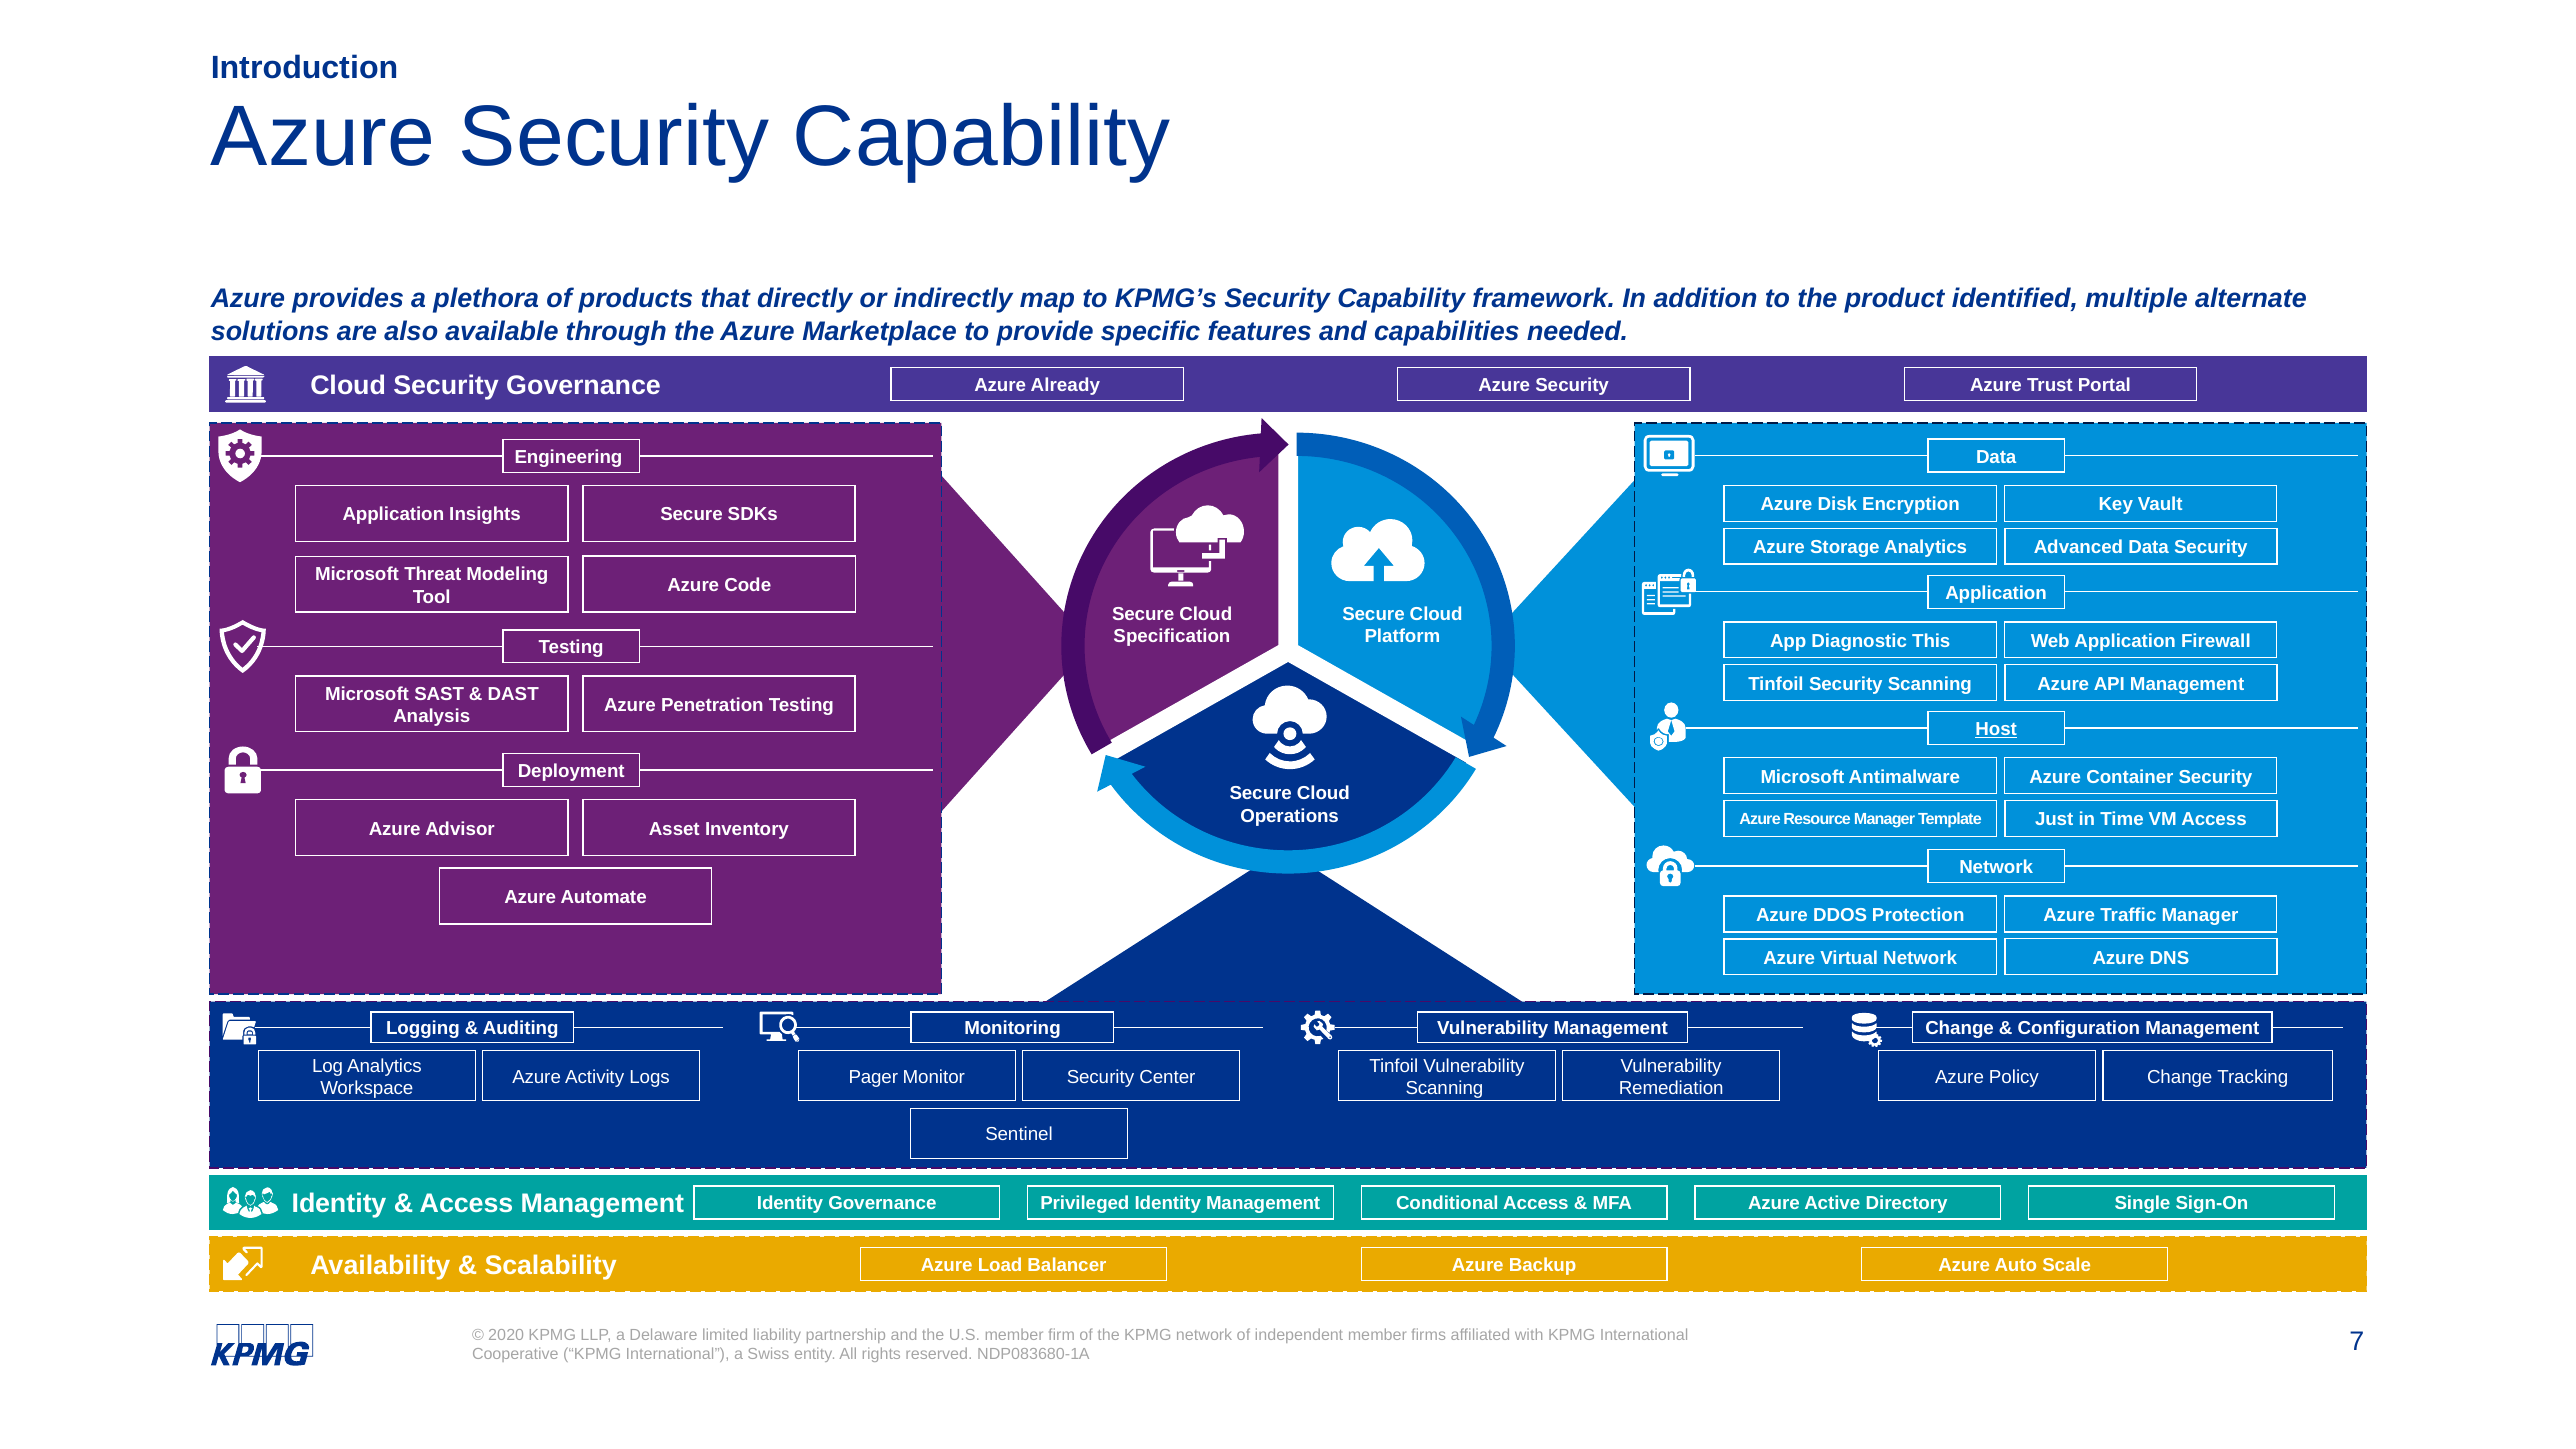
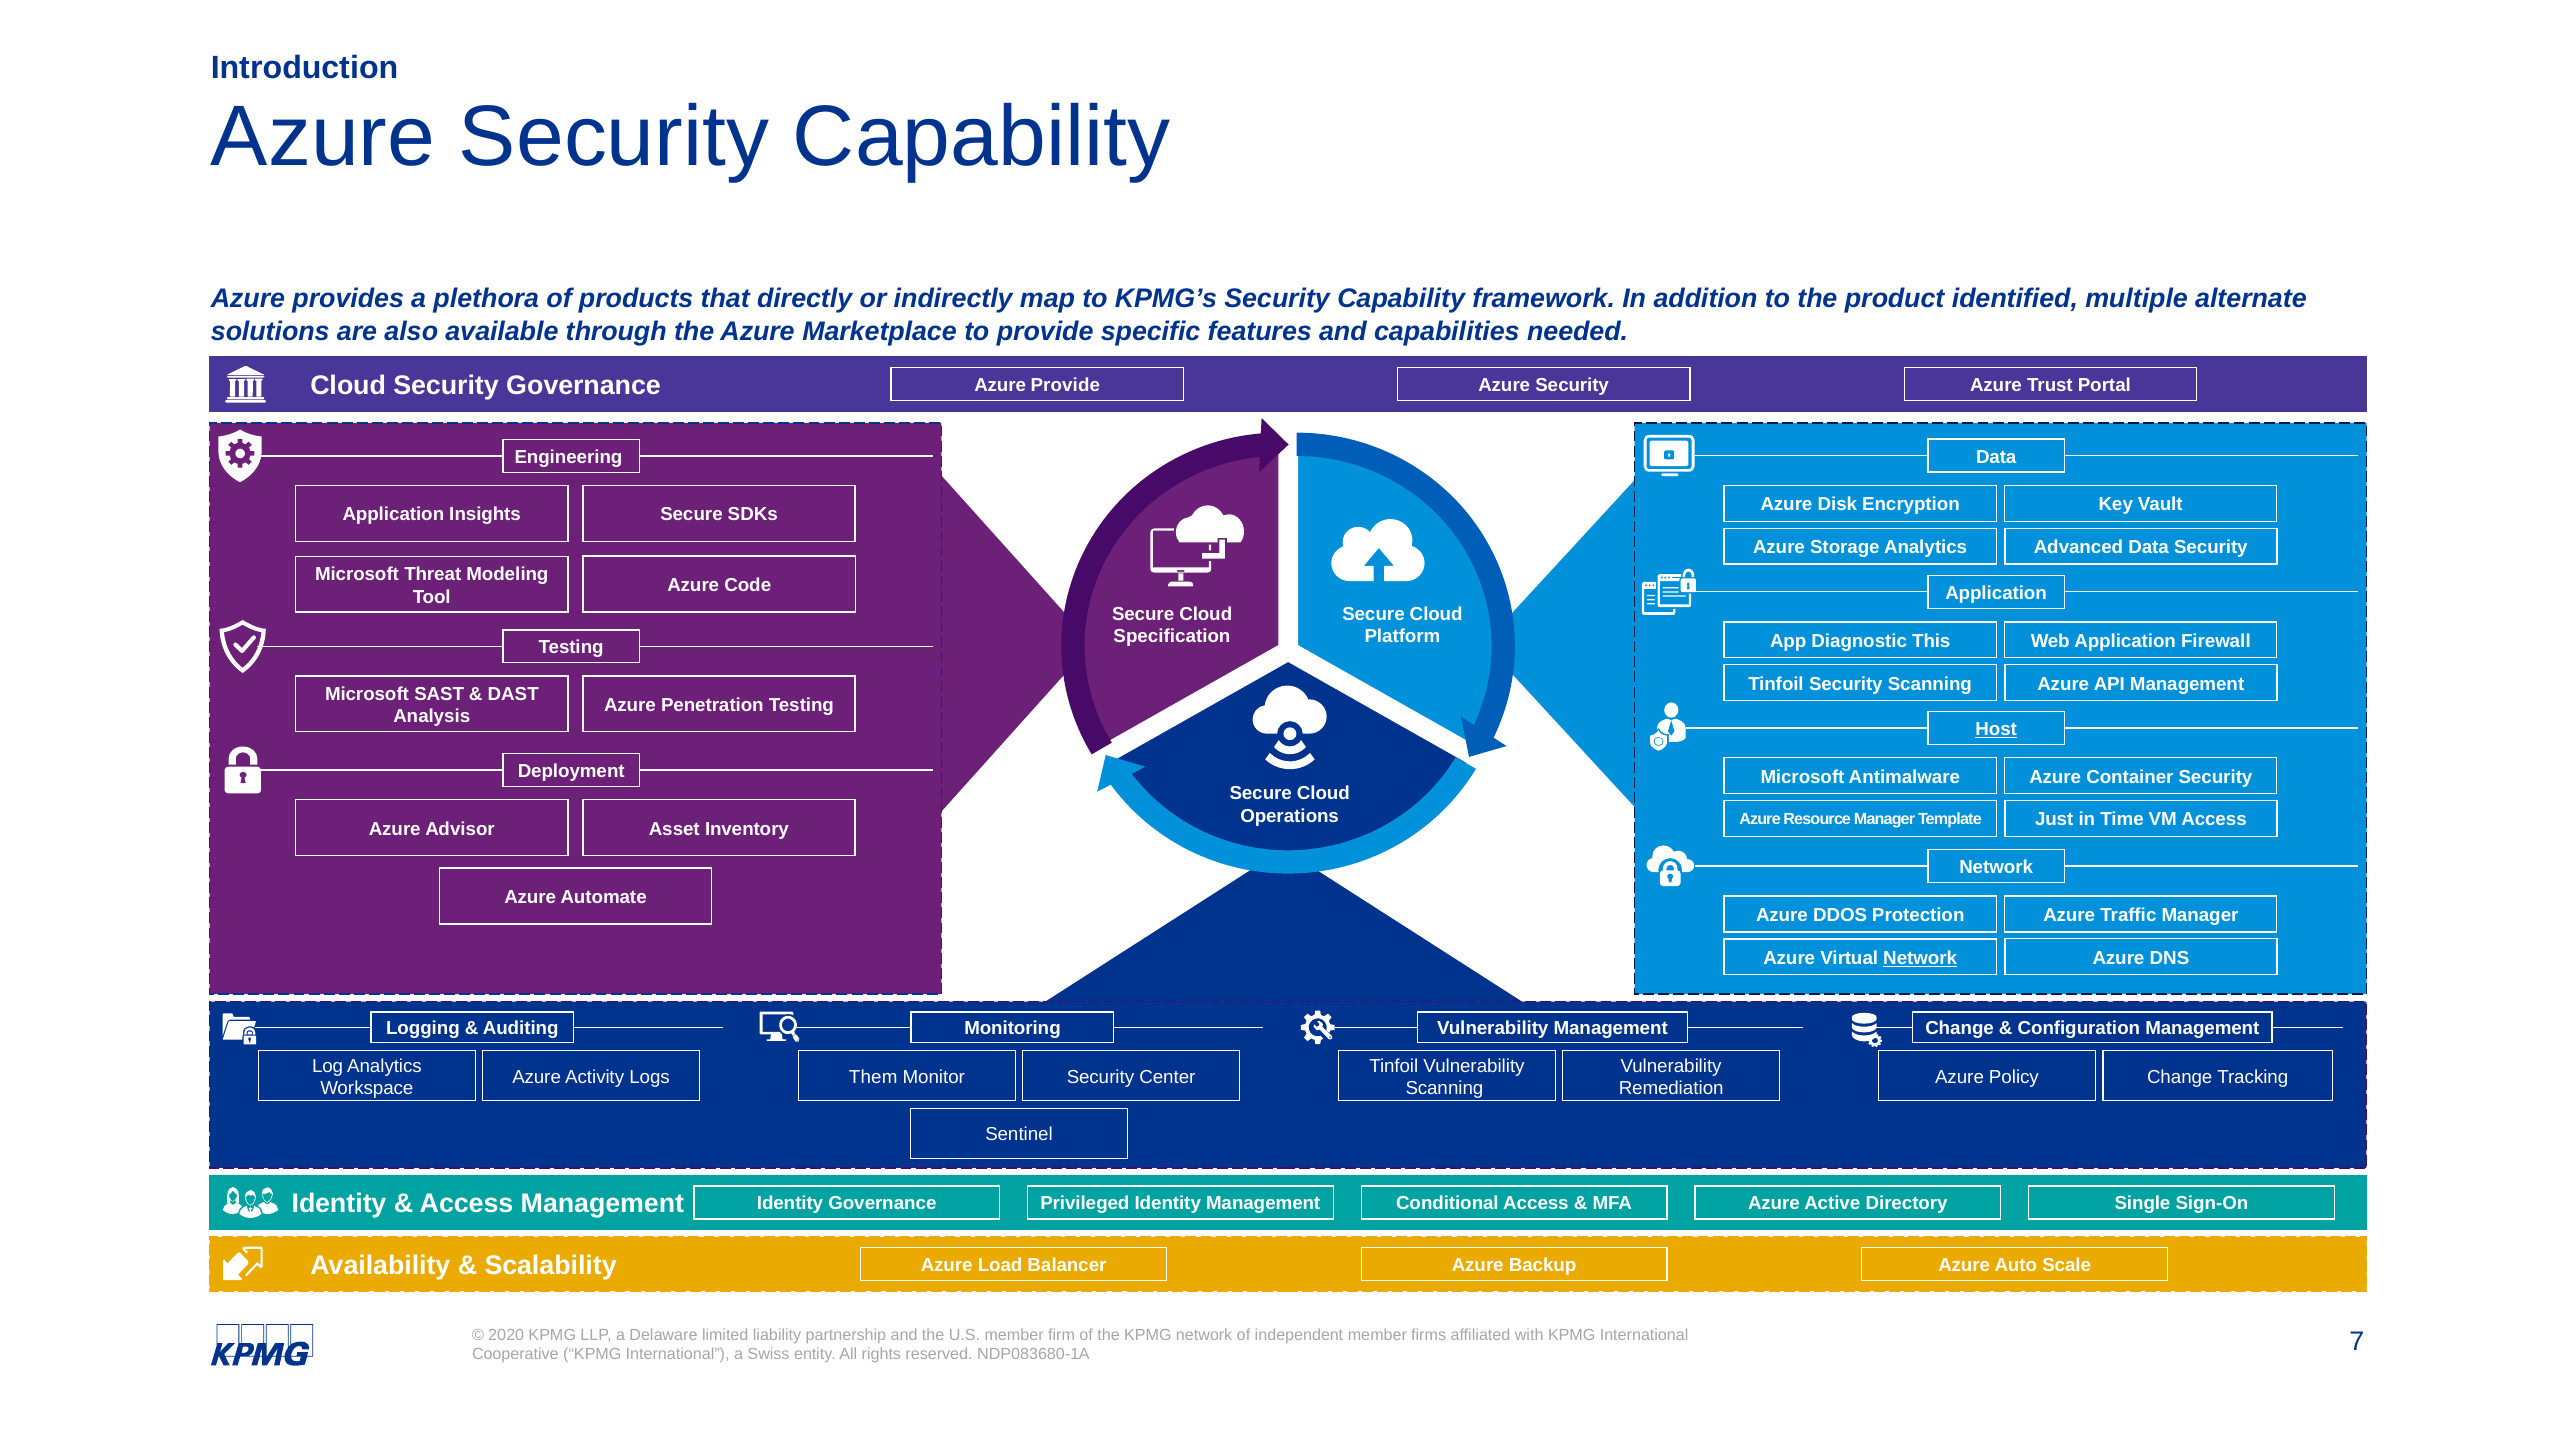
Azure Already: Already -> Provide (1065, 385)
Network underline: none -> present (1920, 958)
Pager: Pager -> Them (873, 1077)
